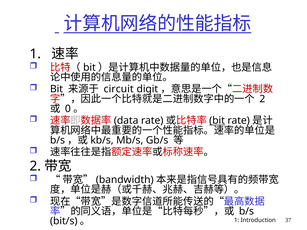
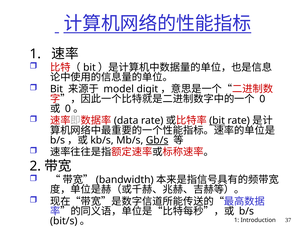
circuit: circuit -> model (119, 89)
2: 2 -> 0 (262, 99)
Gb/s underline: none -> present (157, 140)
